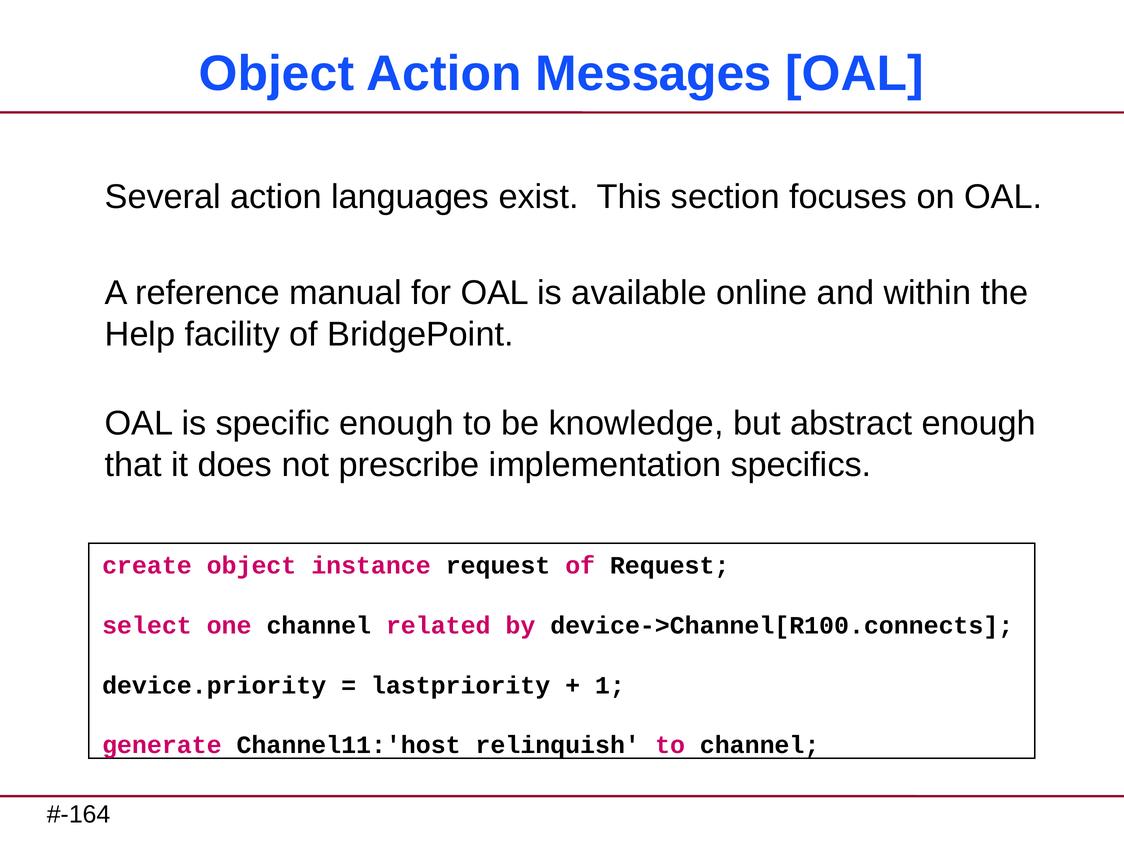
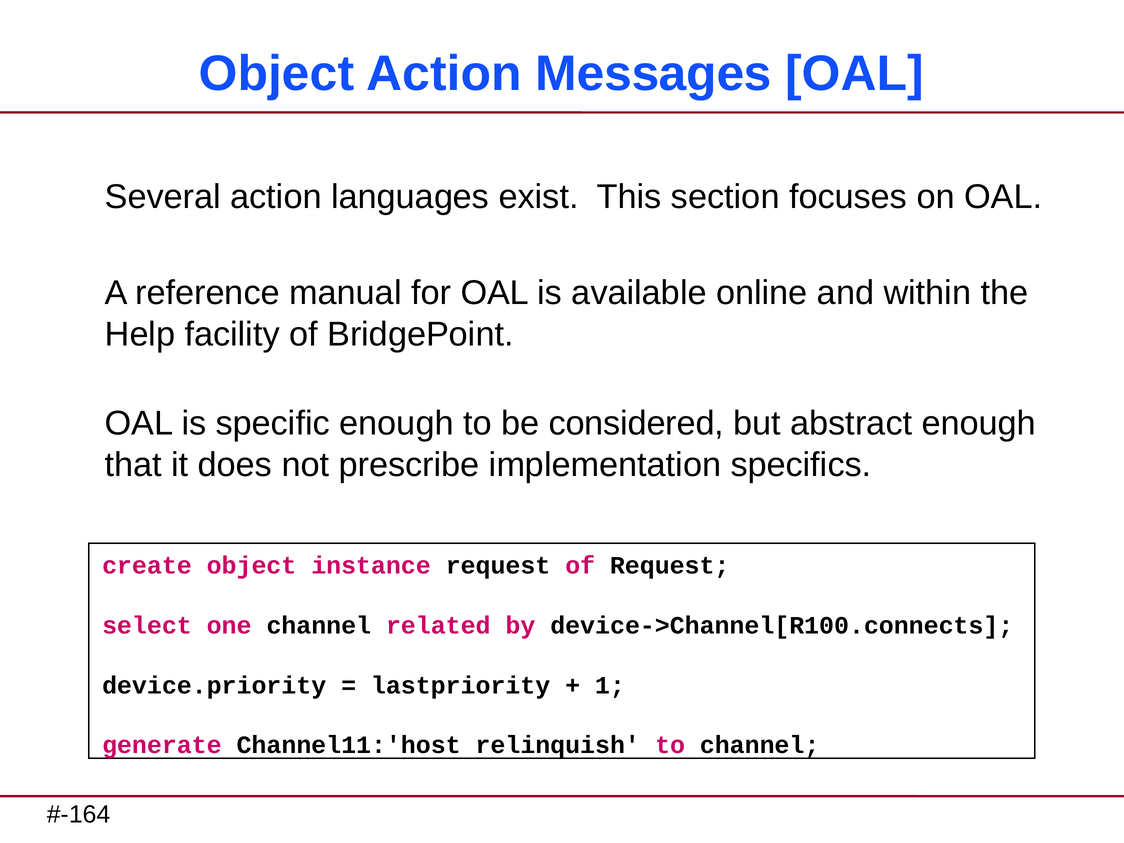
knowledge: knowledge -> considered (636, 424)
